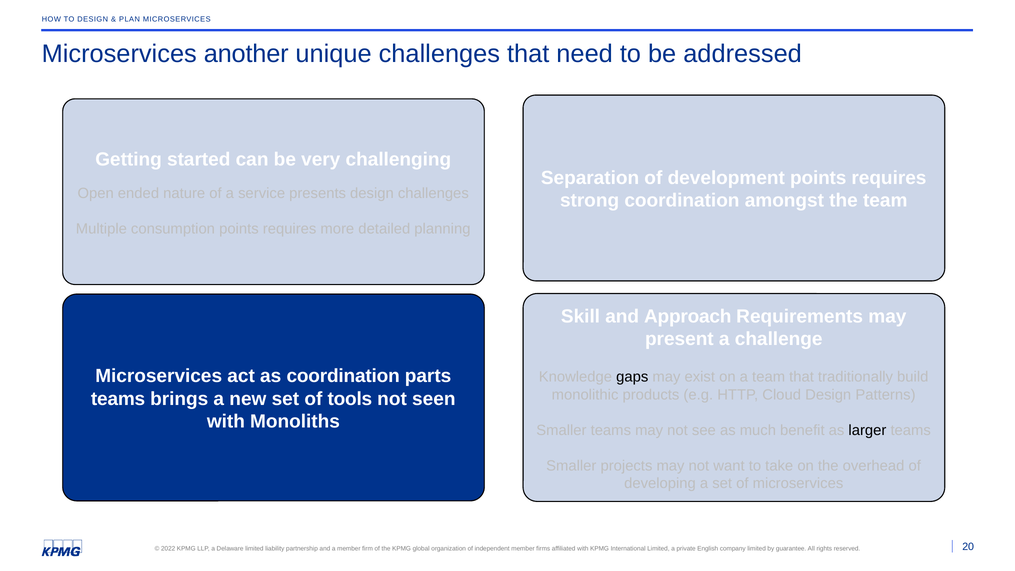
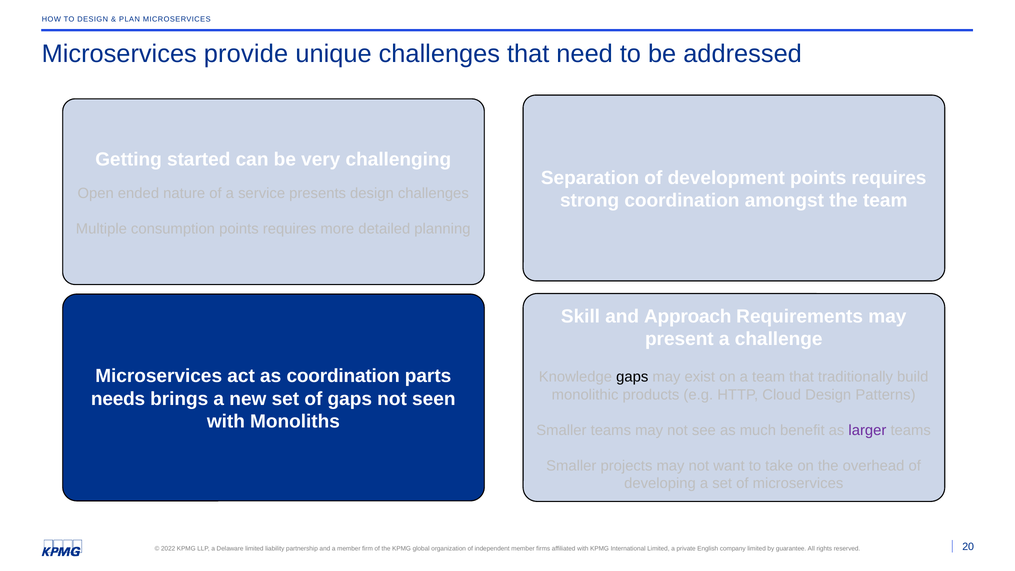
another: another -> provide (246, 54)
teams: teams -> needs (118, 399)
of tools: tools -> gaps (350, 399)
larger colour: black -> purple (867, 430)
